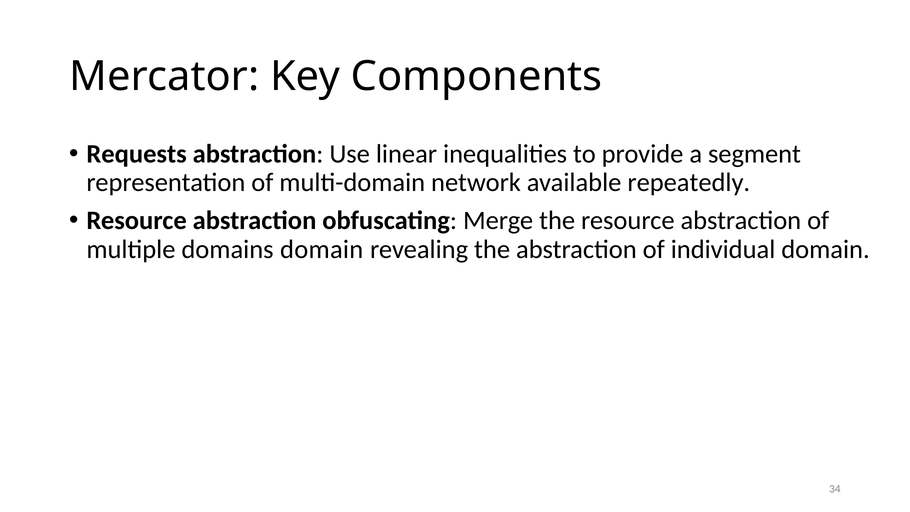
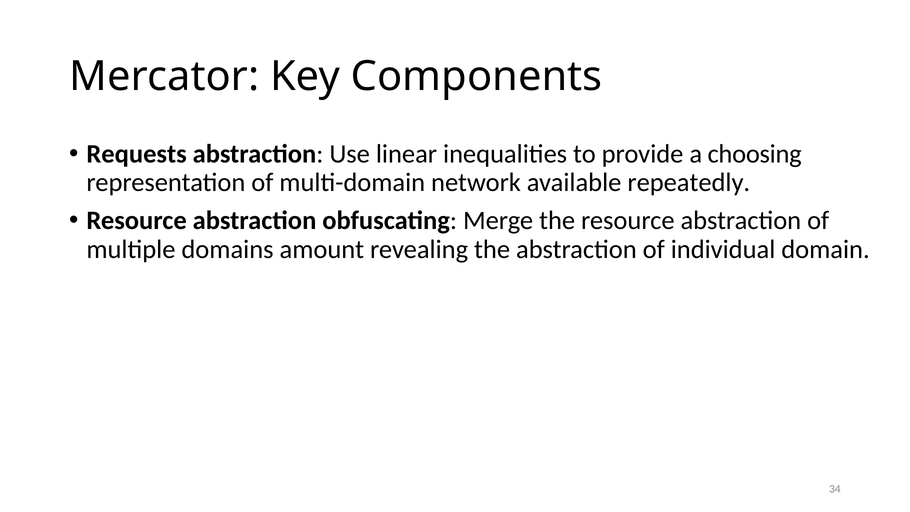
segment: segment -> choosing (755, 154)
domains domain: domain -> amount (322, 249)
